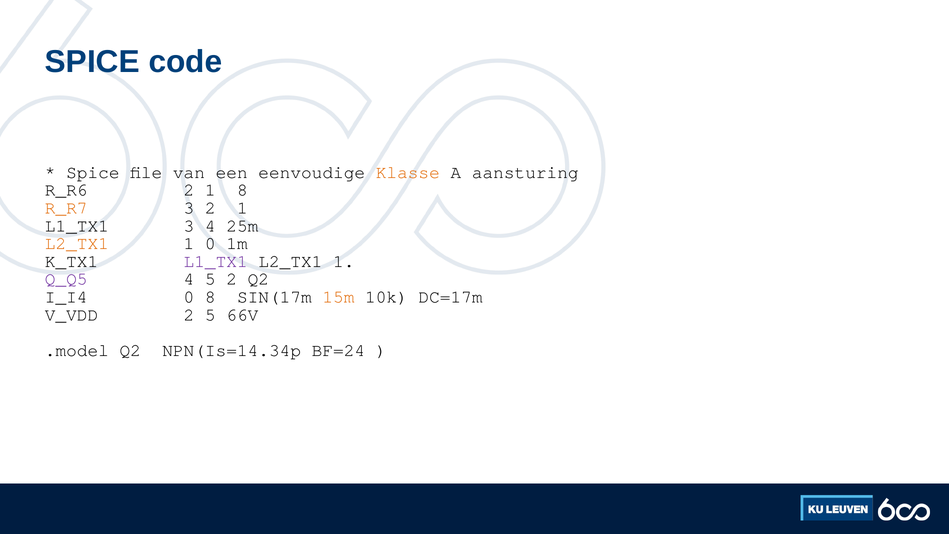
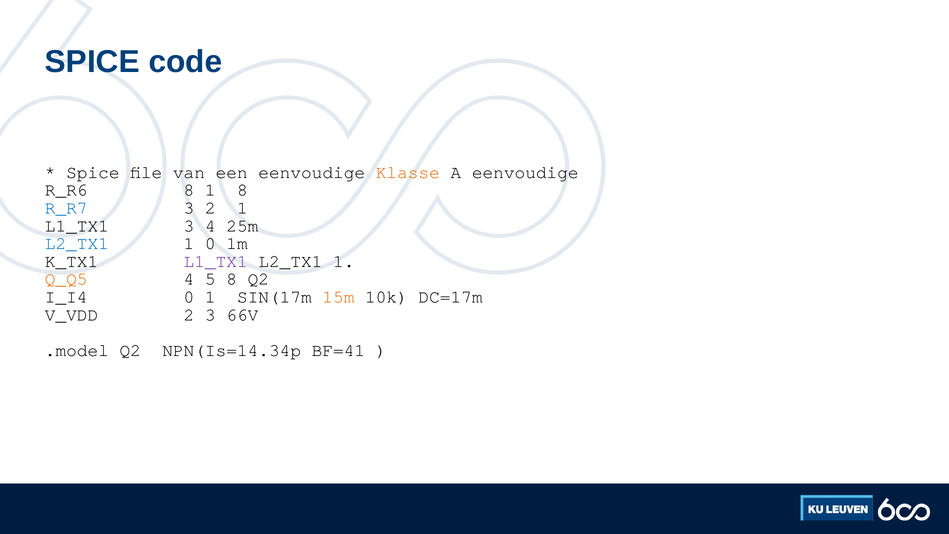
A aansturing: aansturing -> eenvoudige (525, 172)
R_R6 2: 2 -> 8 (189, 190)
R_R7 colour: orange -> blue (66, 208)
L2_TX1 colour: orange -> blue (77, 243)
Q_Q5 colour: purple -> orange (66, 279)
5 2: 2 -> 8 (232, 279)
0 8: 8 -> 1 (210, 297)
2 5: 5 -> 3 (210, 315)
BF=24: BF=24 -> BF=41 (338, 350)
